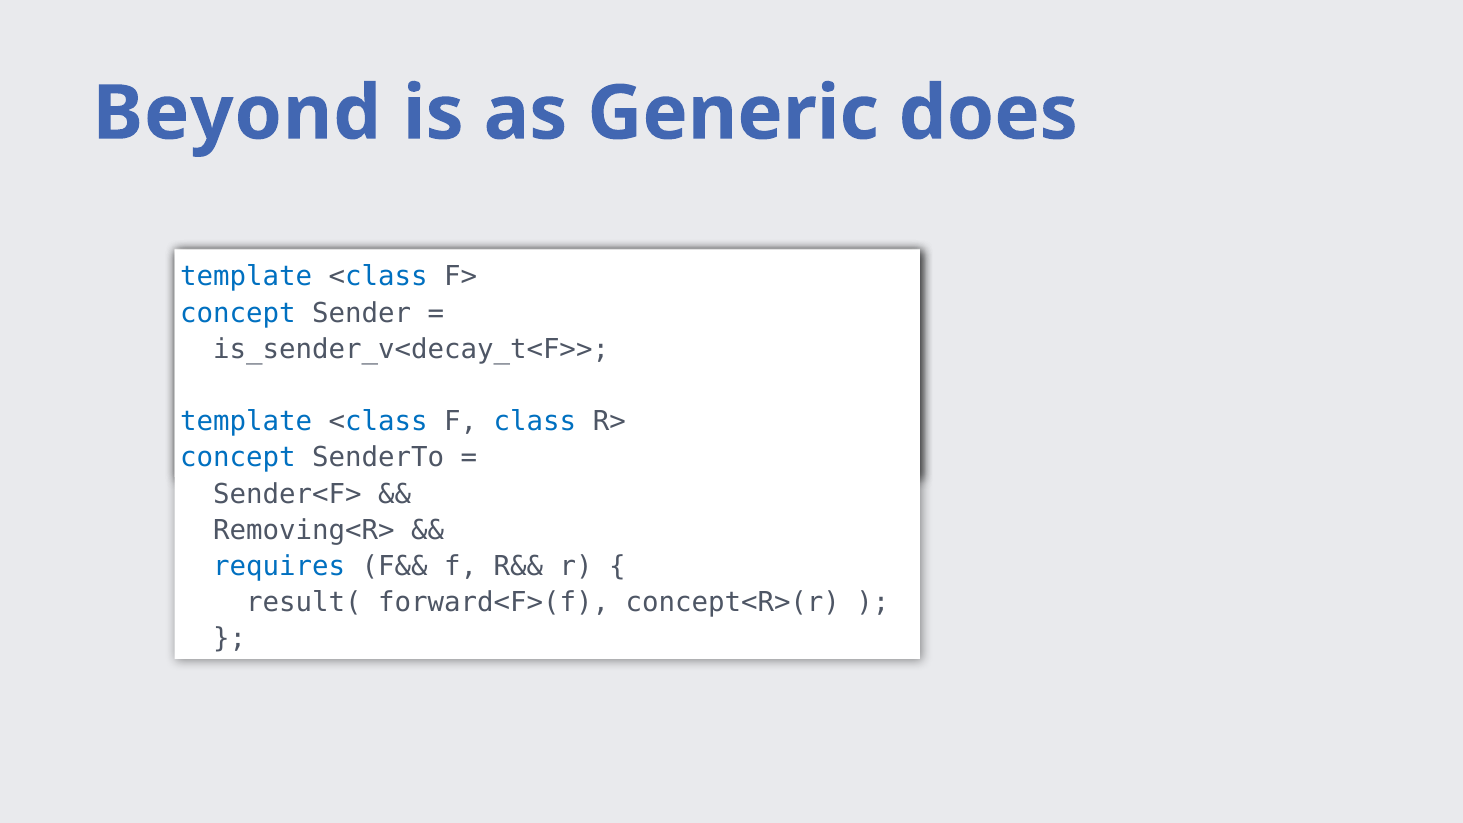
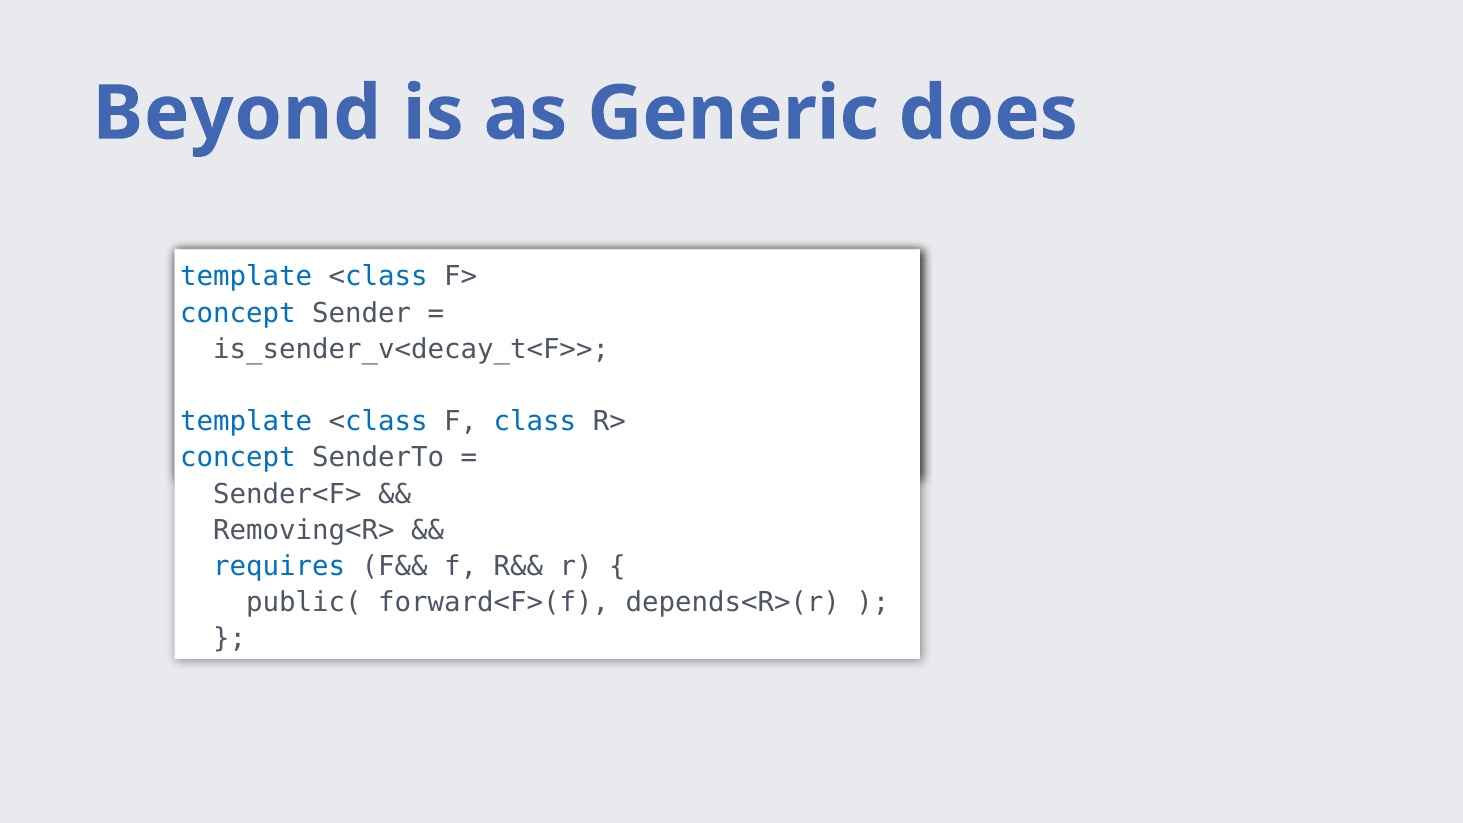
result(: result( -> public( (304, 603)
concept<R>(r: concept<R>(r -> depends<R>(r (733, 603)
